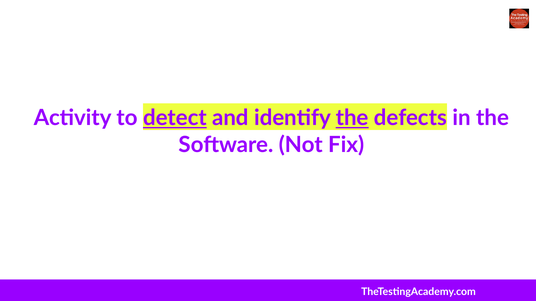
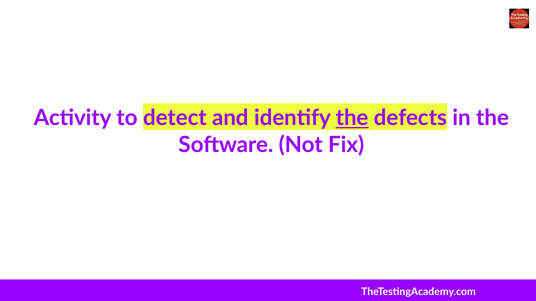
detect underline: present -> none (175, 118)
